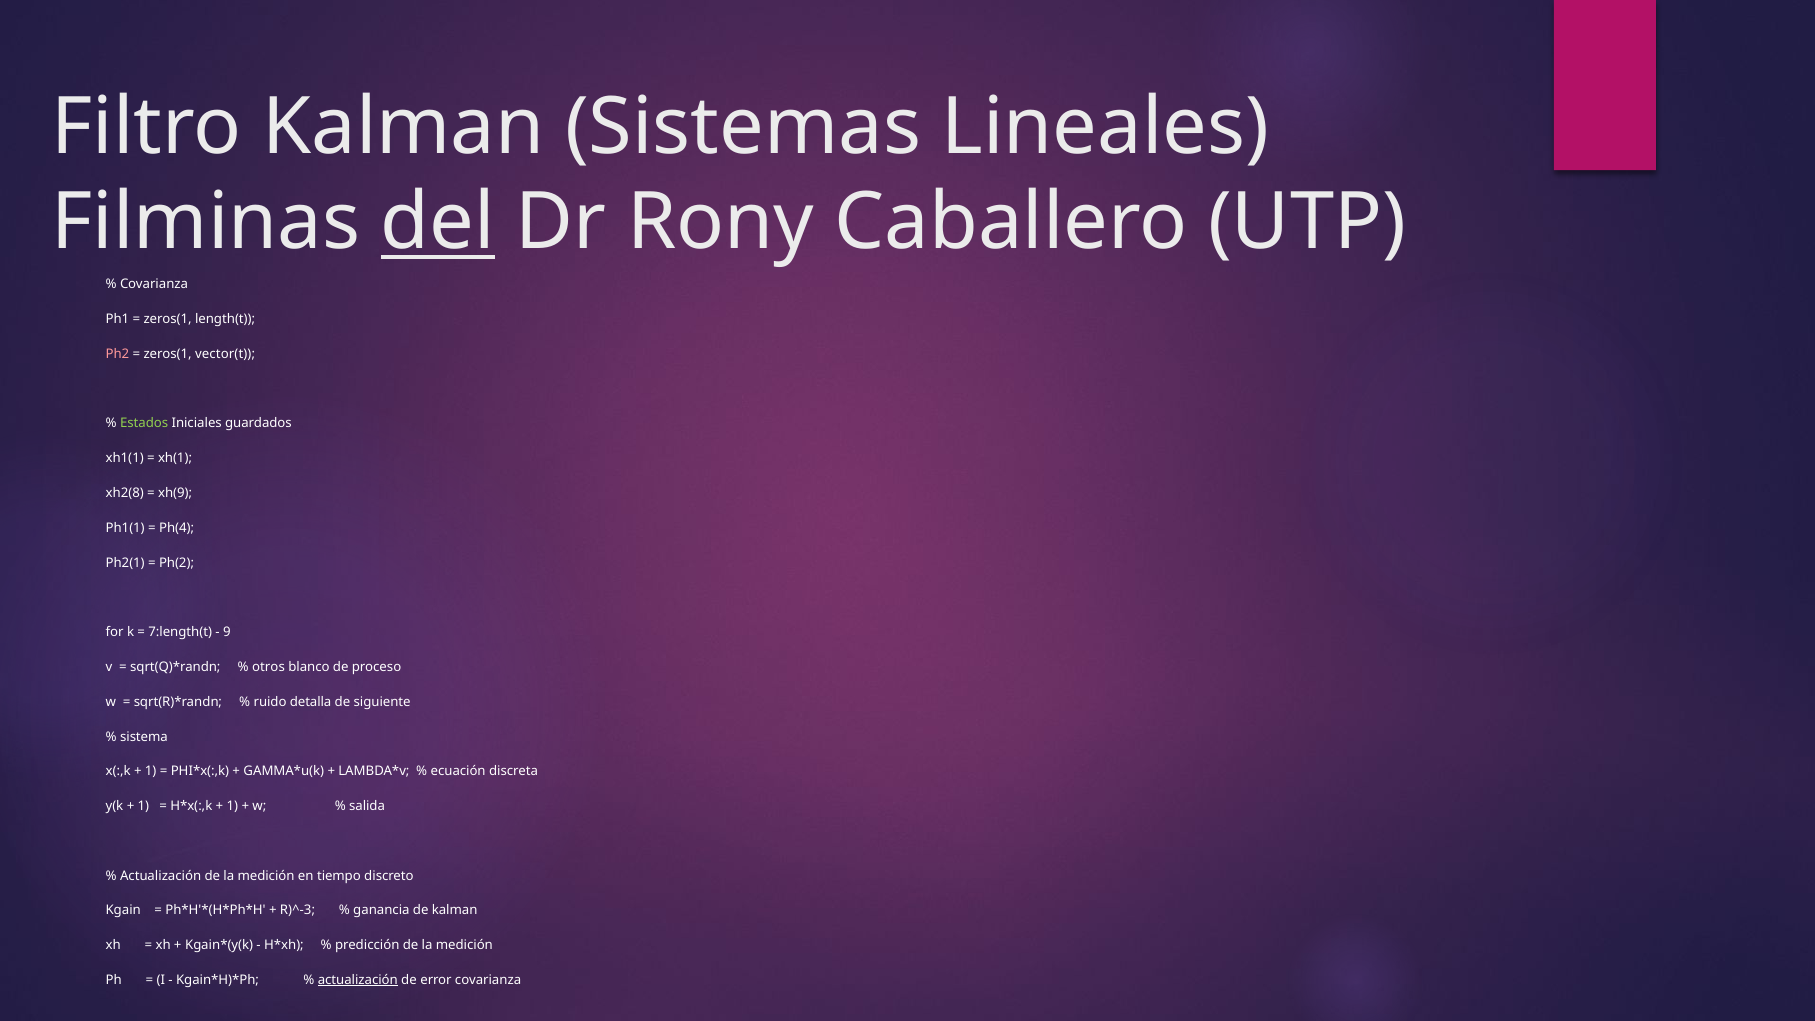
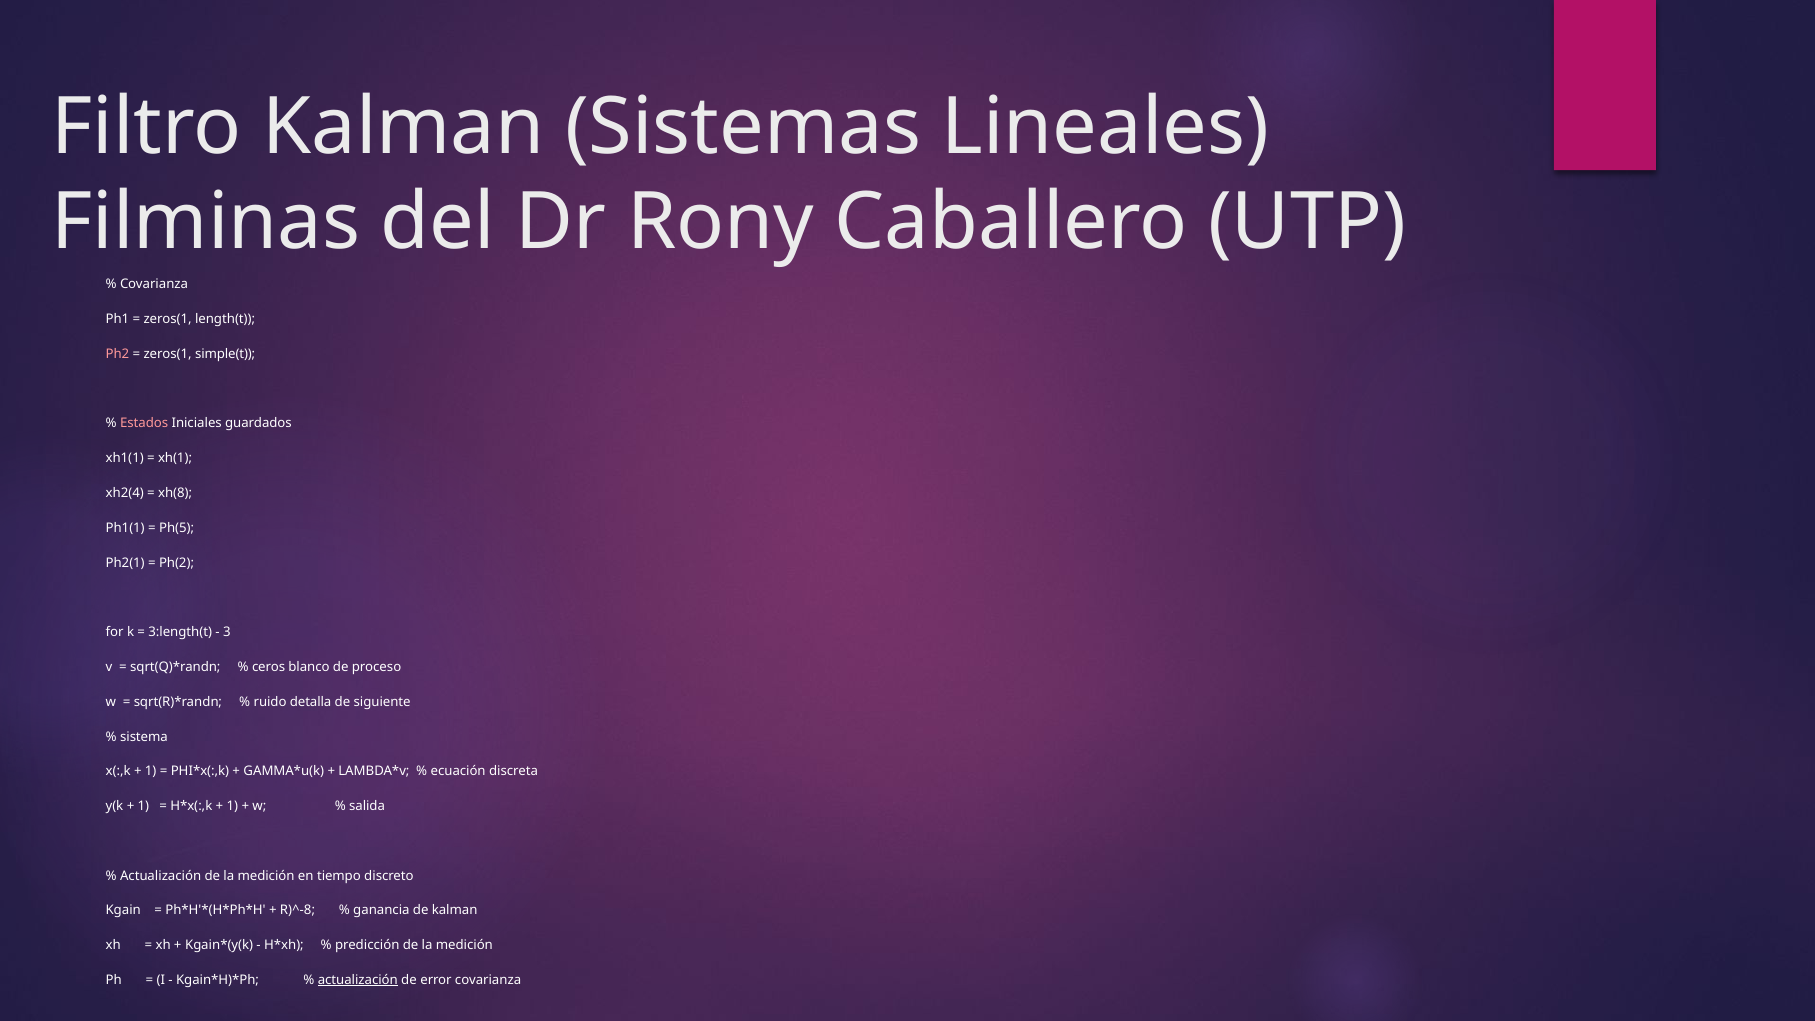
del underline: present -> none (438, 223)
vector(t: vector(t -> simple(t (225, 354)
Estados colour: light green -> pink (144, 424)
xh2(8: xh2(8 -> xh2(4 (125, 493)
xh(9: xh(9 -> xh(8 (175, 493)
Ph(4: Ph(4 -> Ph(5 (177, 528)
7:length(t: 7:length(t -> 3:length(t (180, 632)
9: 9 -> 3 (227, 632)
otros: otros -> ceros (269, 667)
R)^-3: R)^-3 -> R)^-8 (298, 910)
